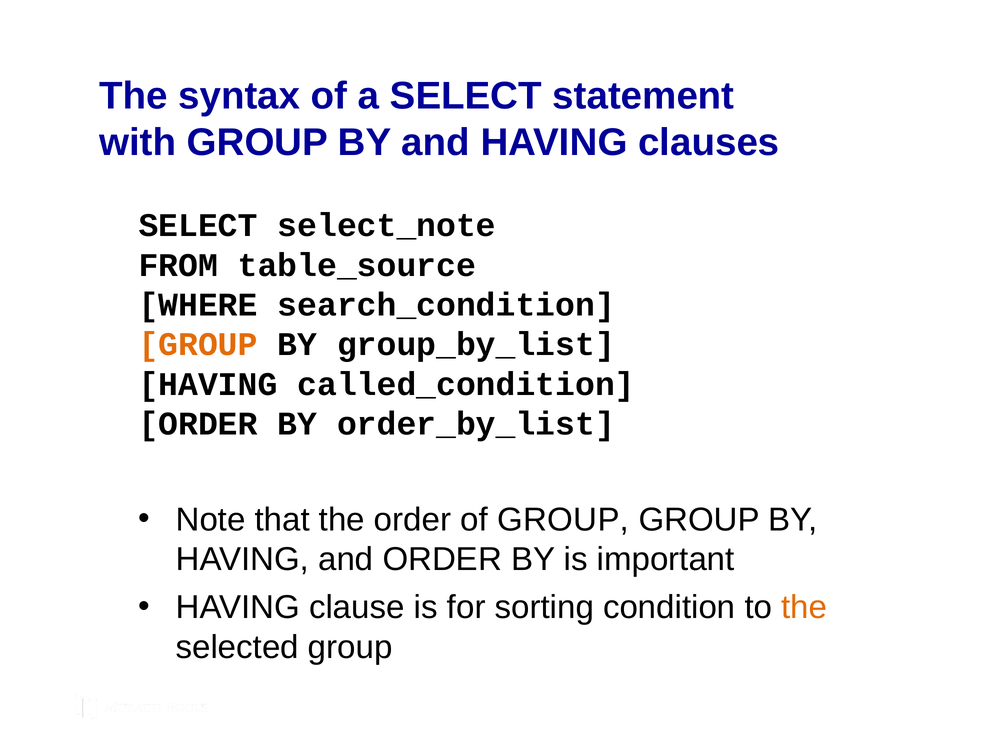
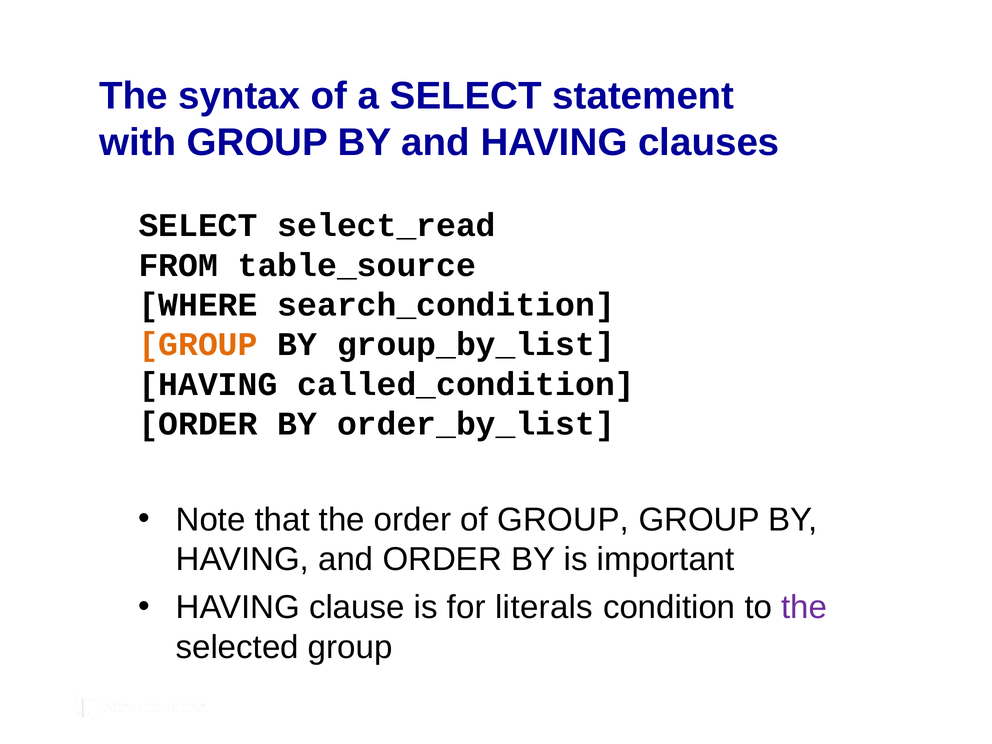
select_note: select_note -> select_read (387, 226)
sorting: sorting -> literals (544, 607)
the colour: orange -> purple (804, 607)
